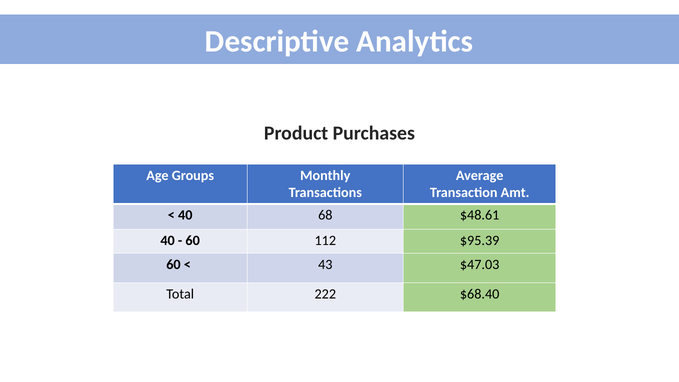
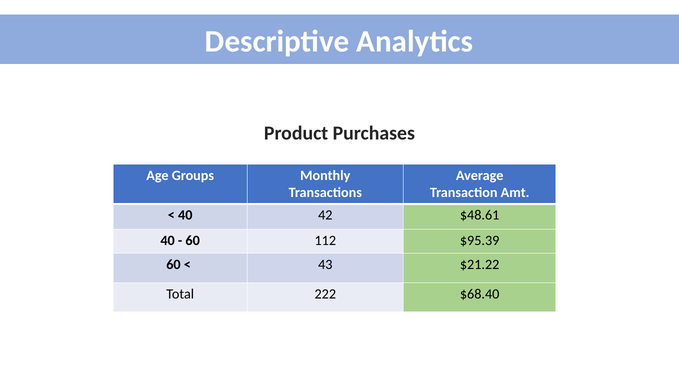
68: 68 -> 42 (325, 215)
$47.03: $47.03 -> $21.22 (480, 265)
